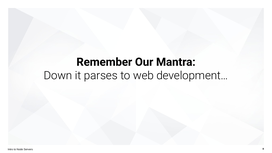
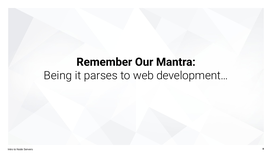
Down: Down -> Being (58, 76)
